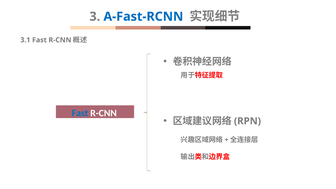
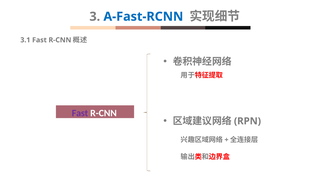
Fast colour: blue -> purple (80, 113)
